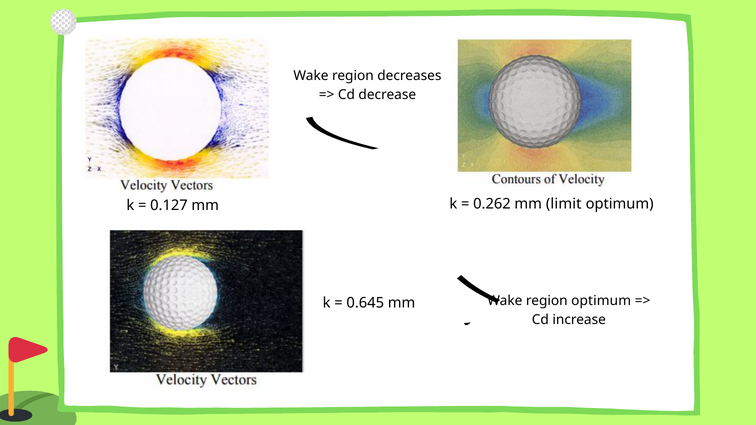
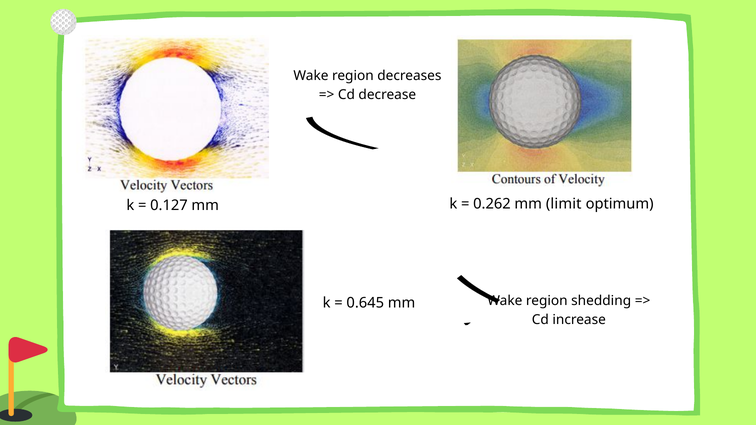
region optimum: optimum -> shedding (601, 301)
